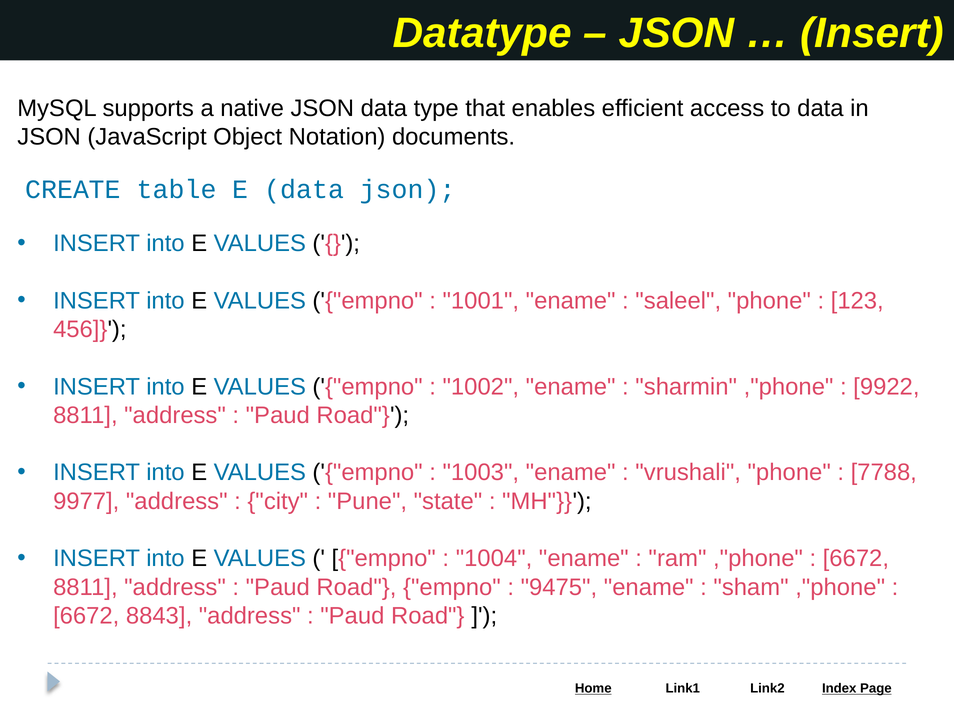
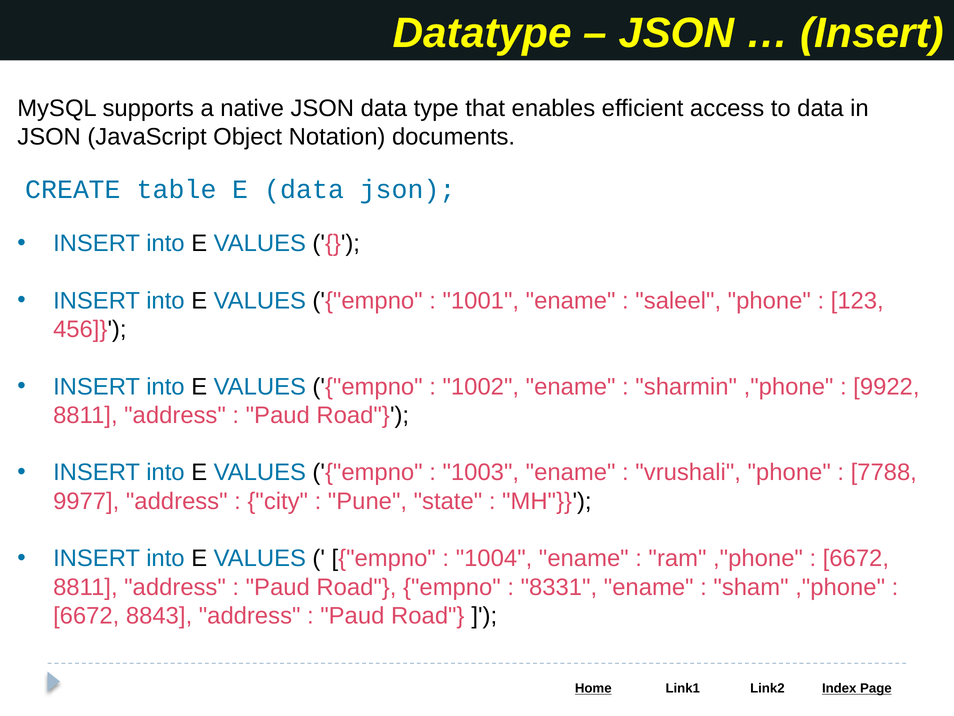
9475: 9475 -> 8331 (559, 587)
